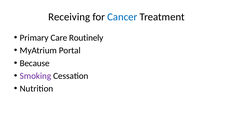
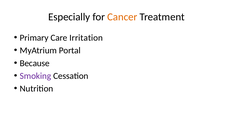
Receiving: Receiving -> Especially (69, 17)
Cancer colour: blue -> orange (122, 17)
Routinely: Routinely -> Irritation (86, 38)
